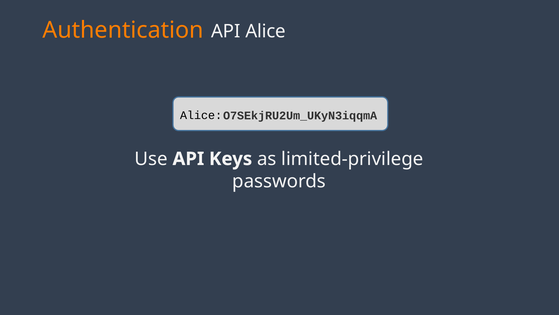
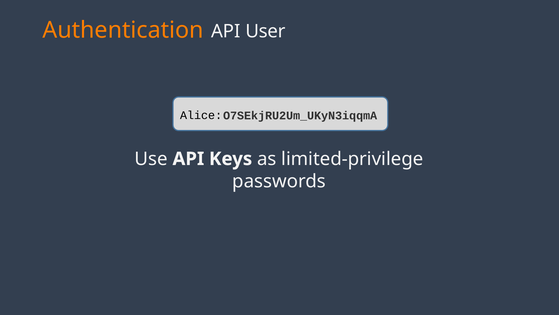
Alice: Alice -> User (265, 31)
